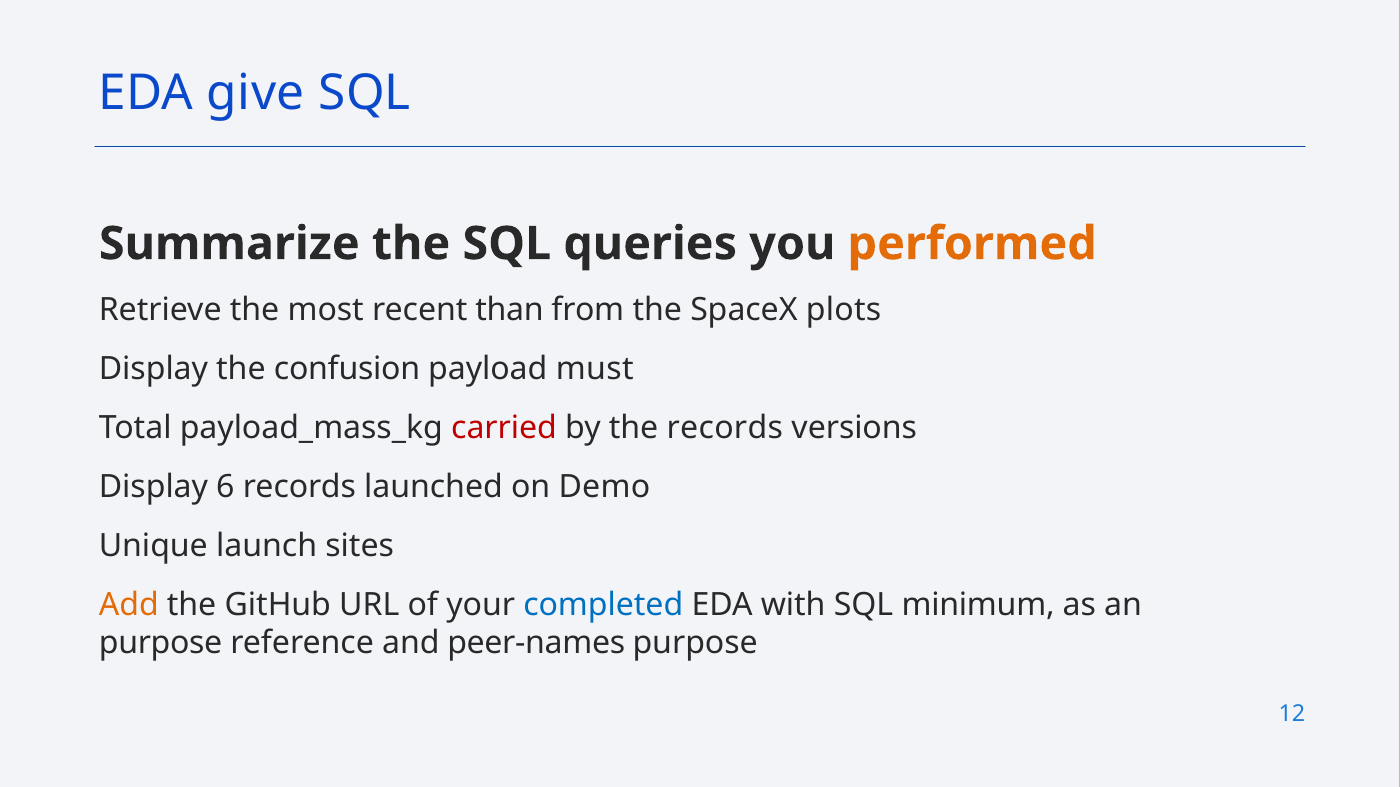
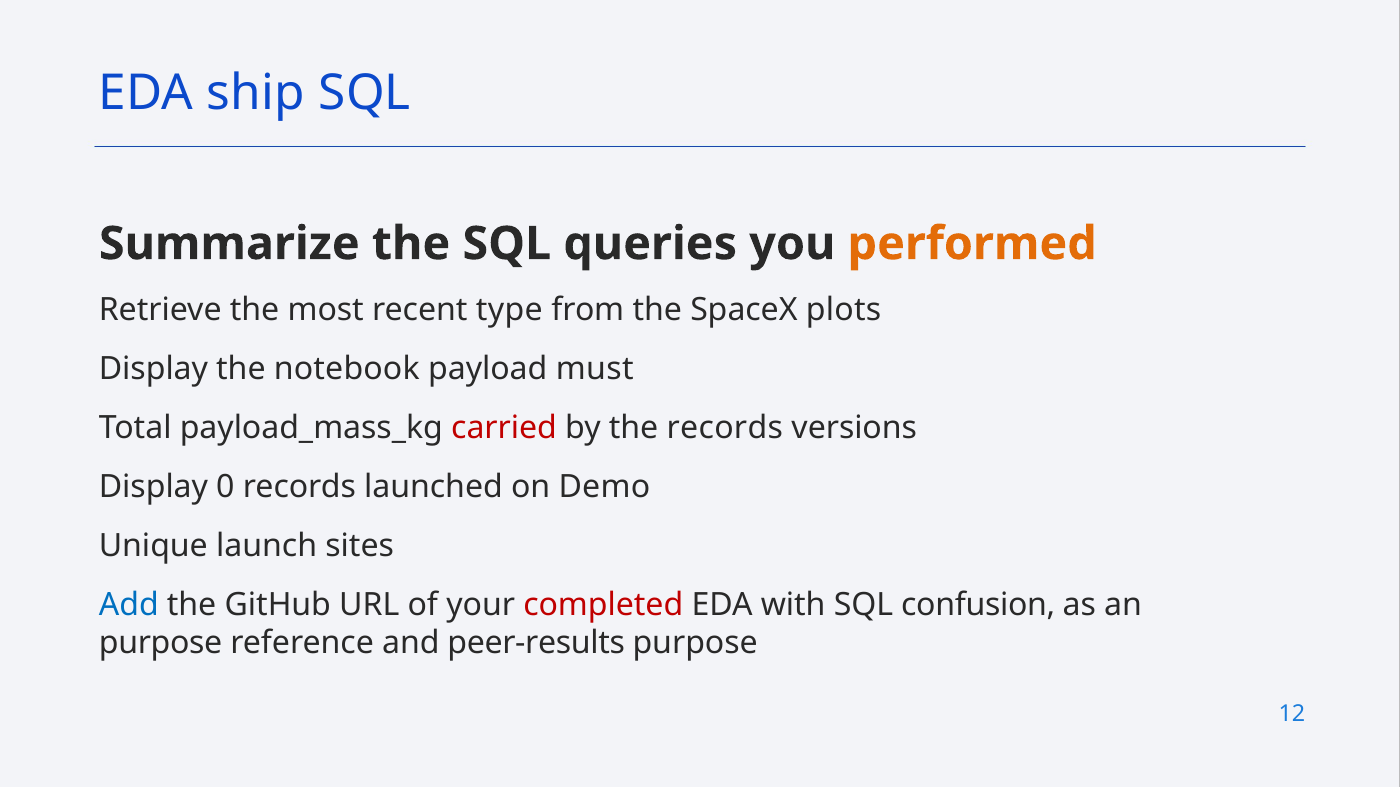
give: give -> ship (256, 94)
than: than -> type (509, 311)
confusion: confusion -> notebook (347, 370)
6: 6 -> 0 (225, 487)
Add colour: orange -> blue (129, 605)
completed colour: blue -> red (603, 605)
minimum: minimum -> confusion (978, 605)
peer-names: peer-names -> peer-results (536, 644)
